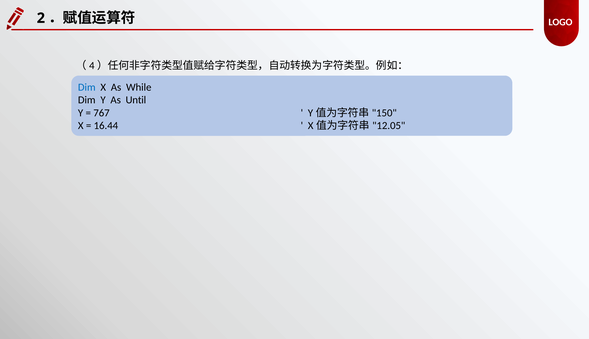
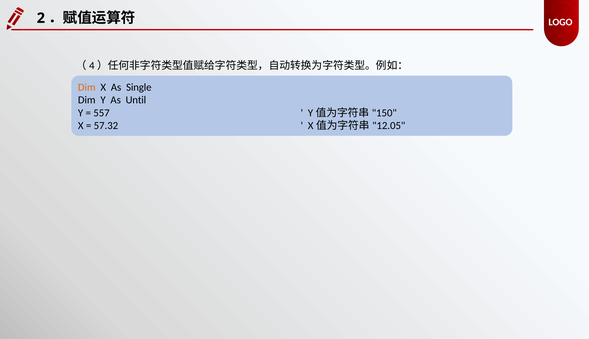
Dim colour: blue -> orange (87, 87)
While: While -> Single (139, 87)
767: 767 -> 557 (102, 113)
16.44: 16.44 -> 57.32 (106, 126)
